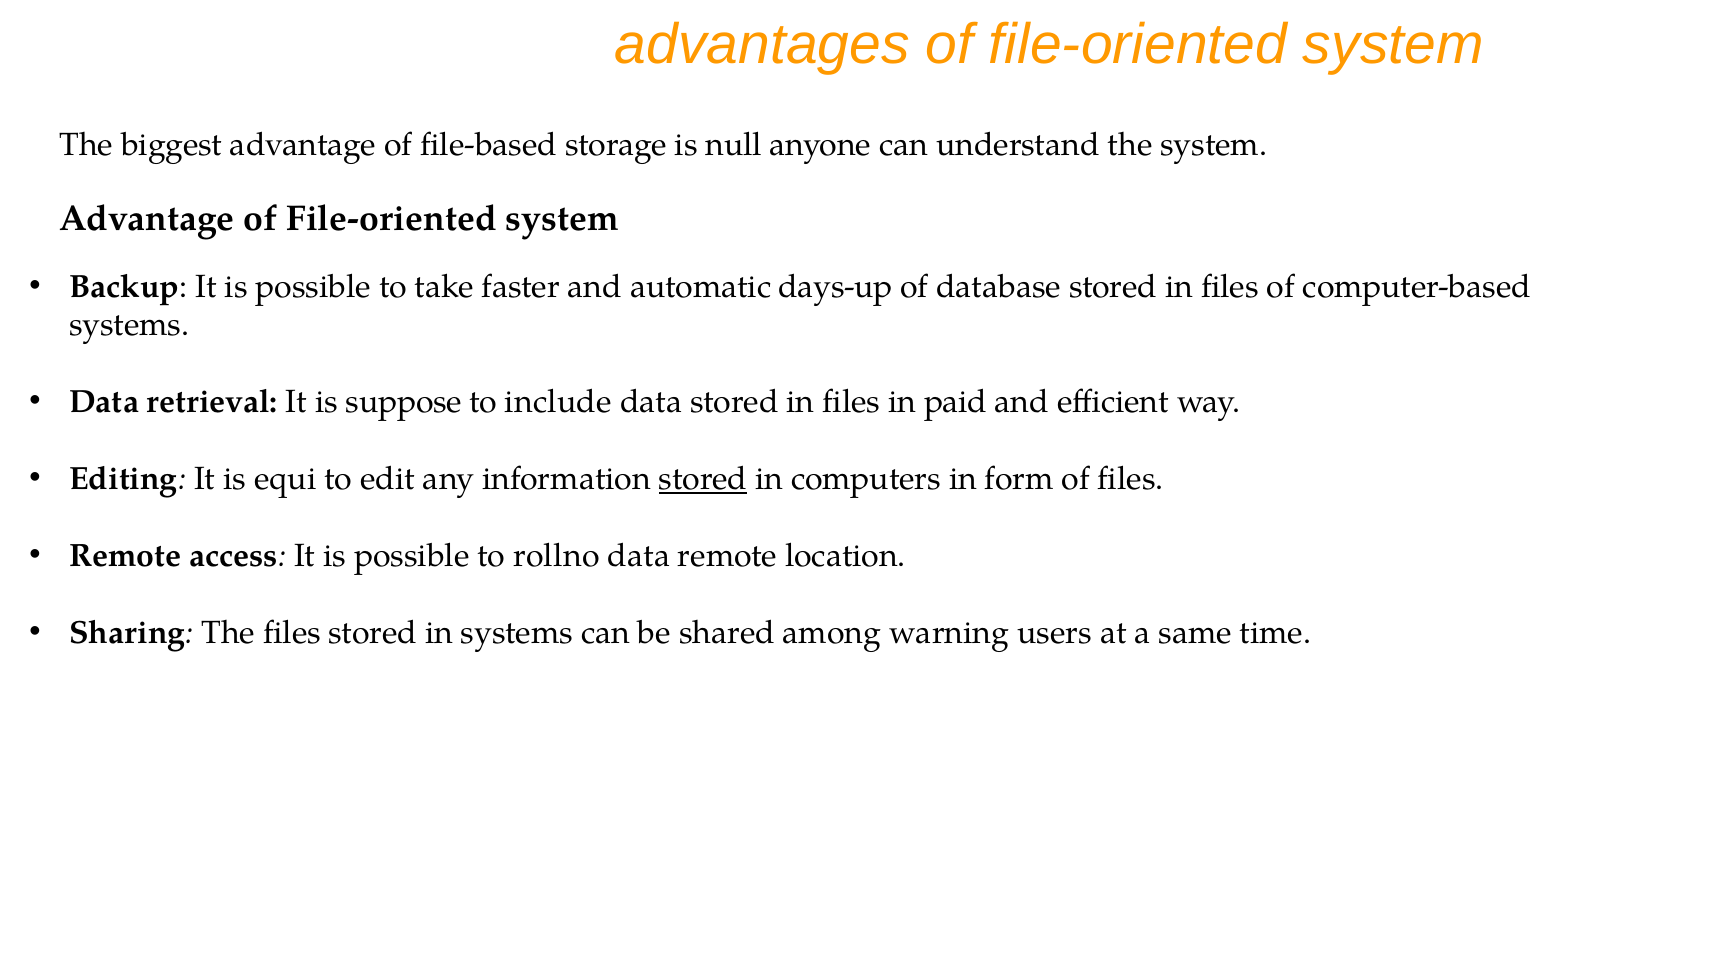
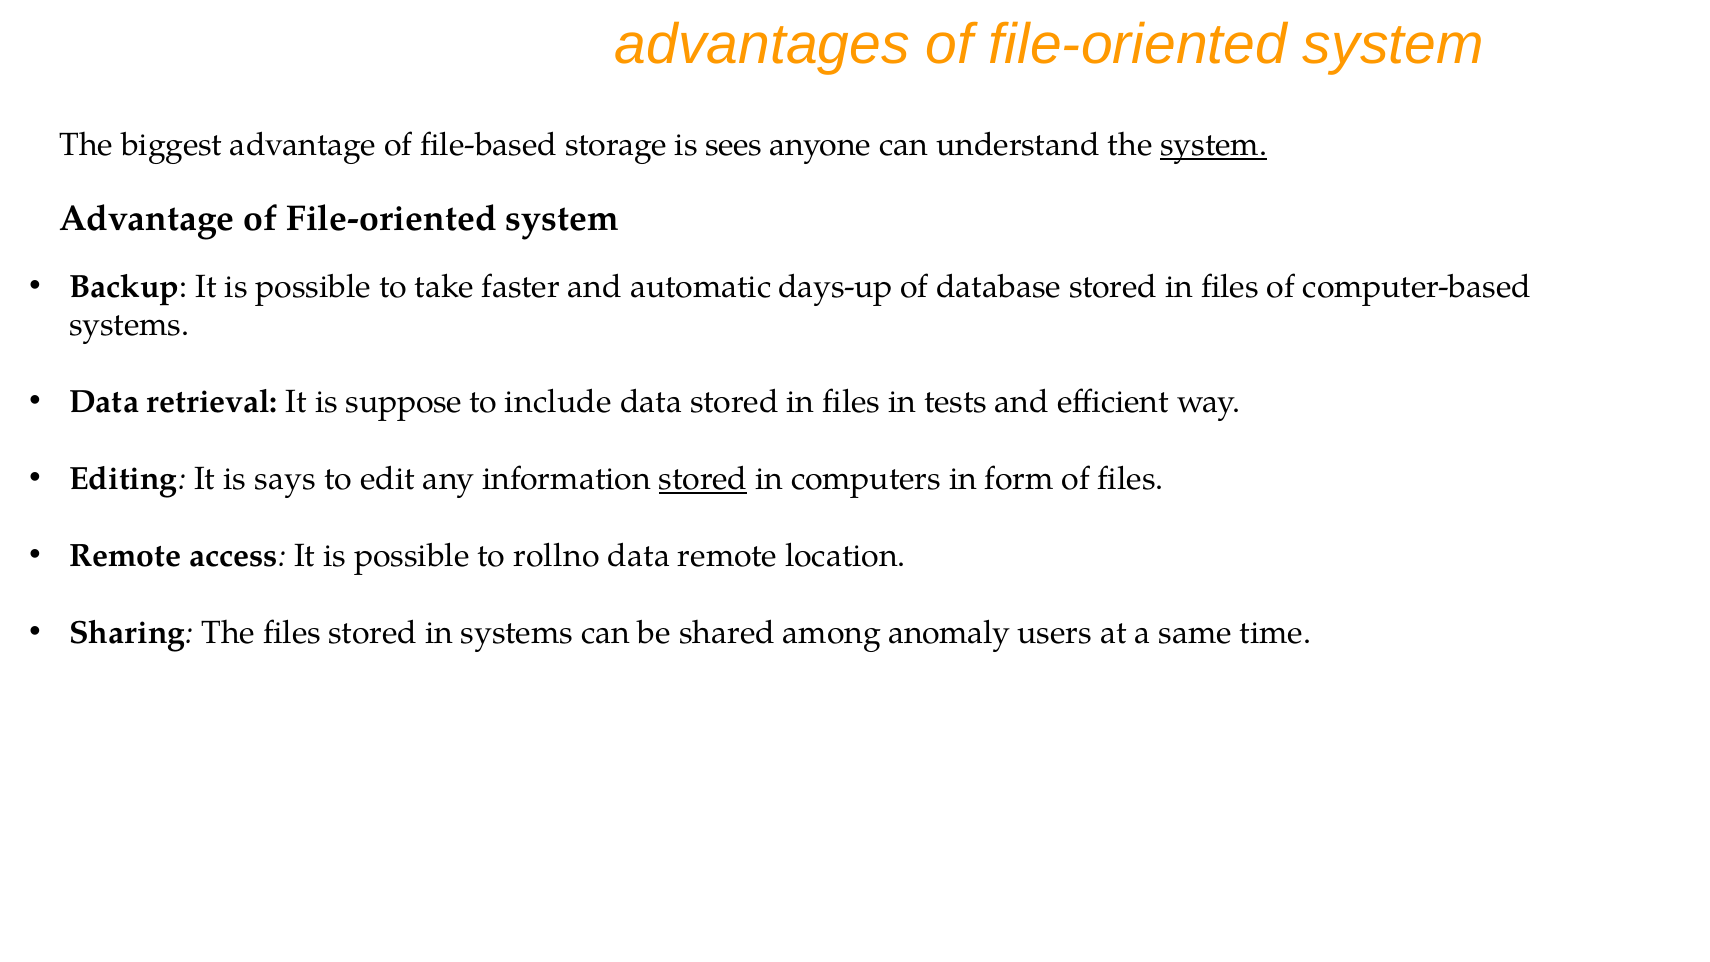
null: null -> sees (734, 145)
system underline: none -> present (1214, 145)
paid: paid -> tests (955, 402)
equi: equi -> says (285, 479)
warning: warning -> anomaly (950, 633)
